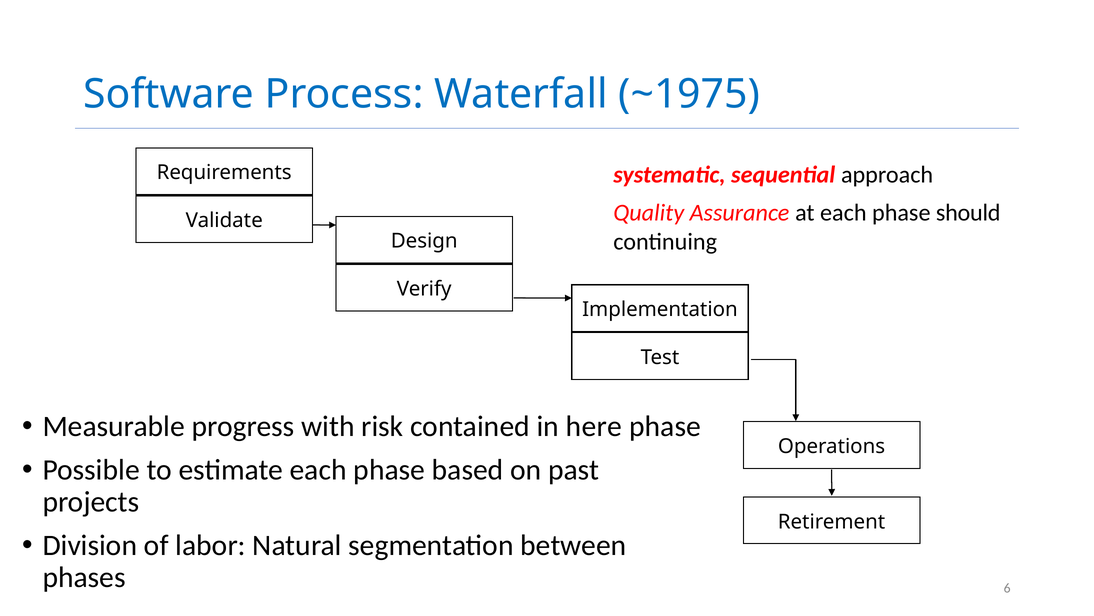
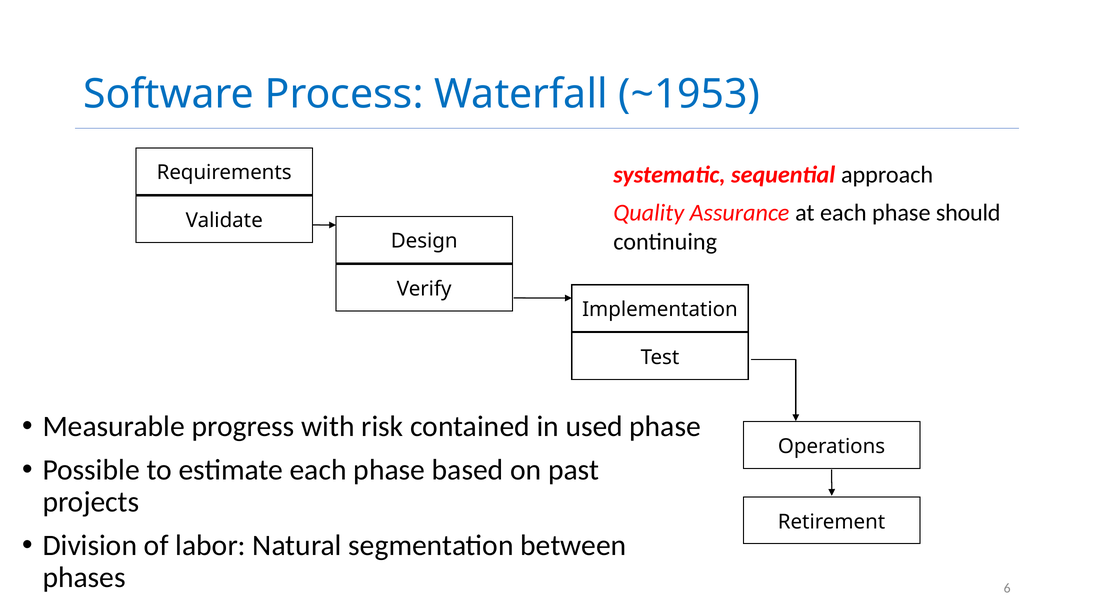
~1975: ~1975 -> ~1953 (689, 94)
here: here -> used (594, 426)
